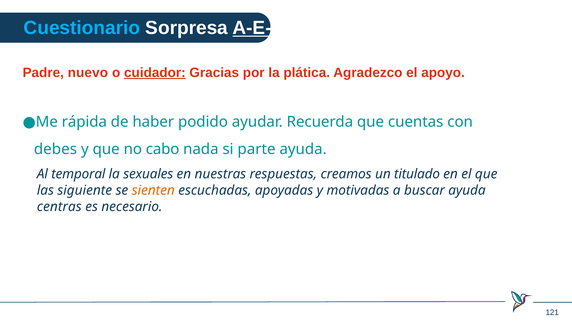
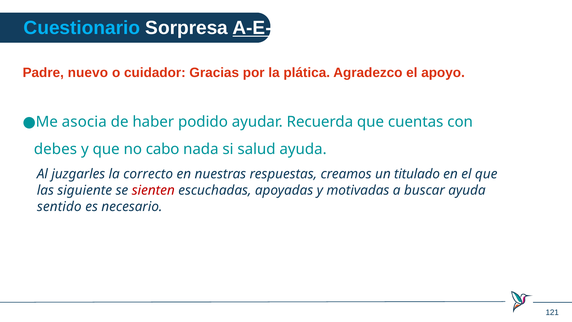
cuidador underline: present -> none (155, 73)
rápida: rápida -> asocia (84, 122)
parte: parte -> salud (257, 149)
temporal: temporal -> juzgarles (78, 174)
sexuales: sexuales -> correcto (148, 174)
sienten colour: orange -> red (153, 190)
centras: centras -> sentido (59, 206)
